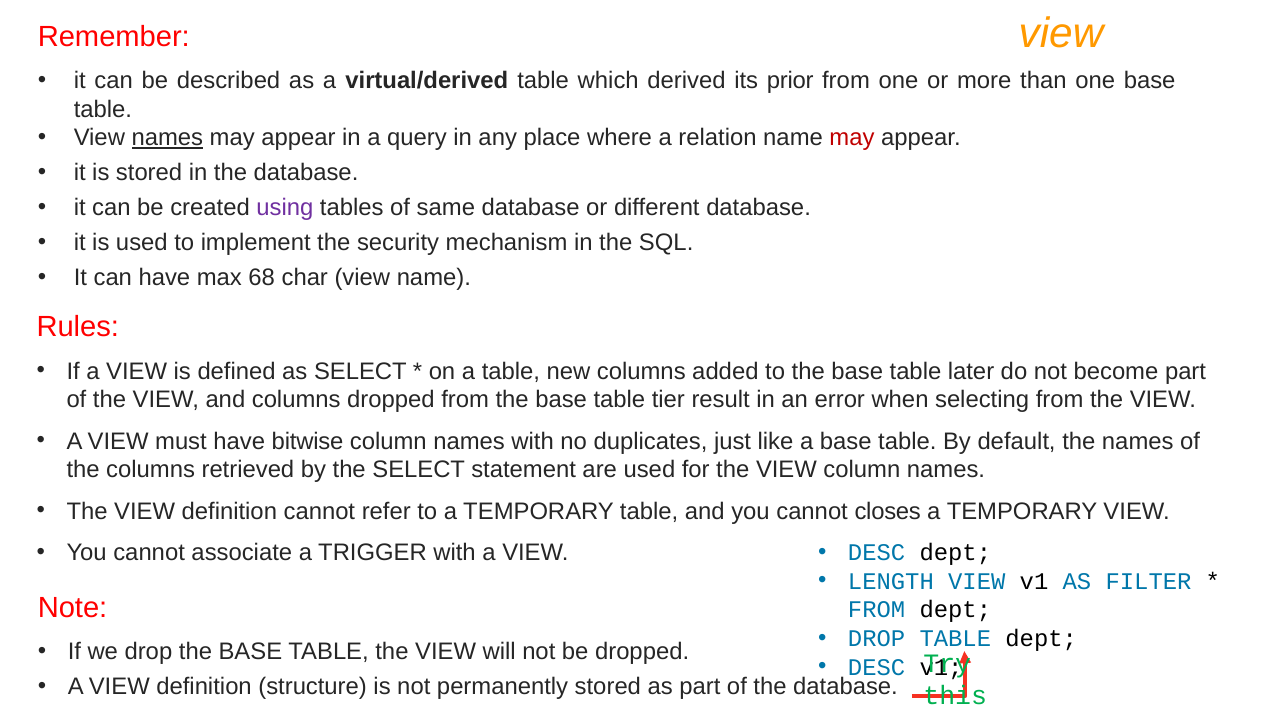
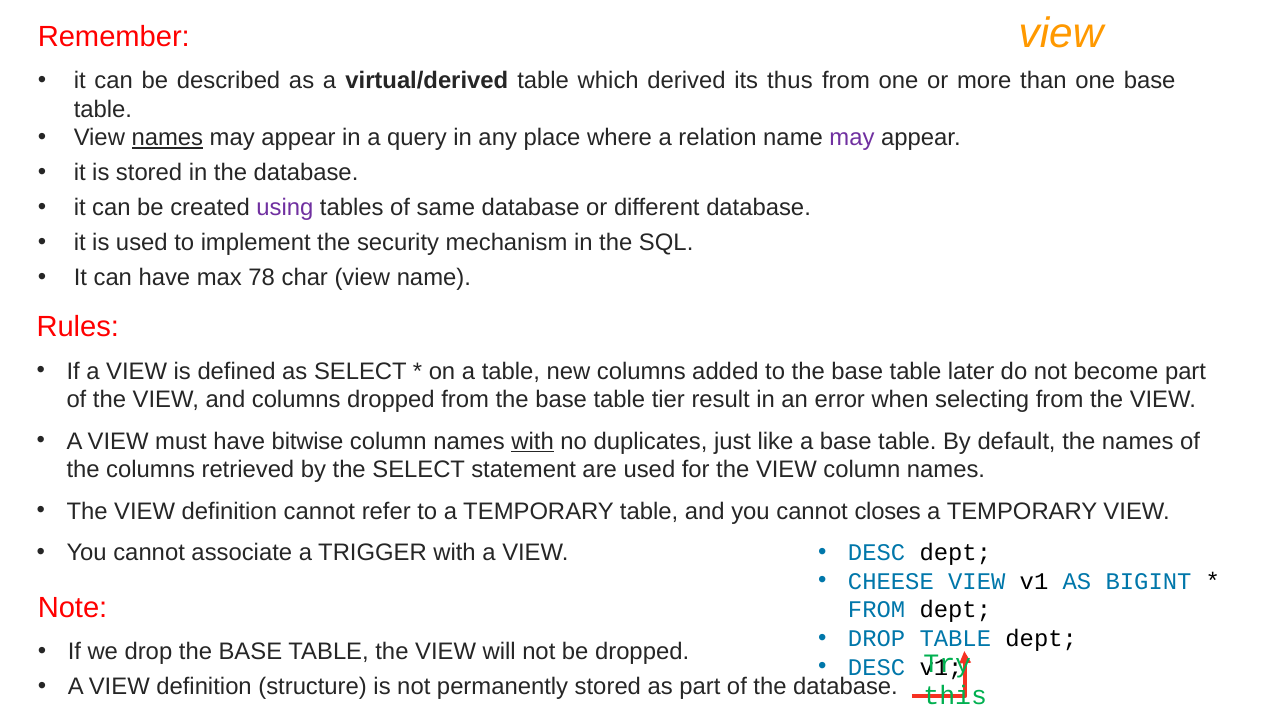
prior: prior -> thus (790, 81)
may colour: red -> purple (852, 138)
68: 68 -> 78 (262, 278)
with underline: none -> present (533, 441)
LENGTH: LENGTH -> CHEESE (891, 581)
FILTER: FILTER -> BIGINT (1149, 581)
